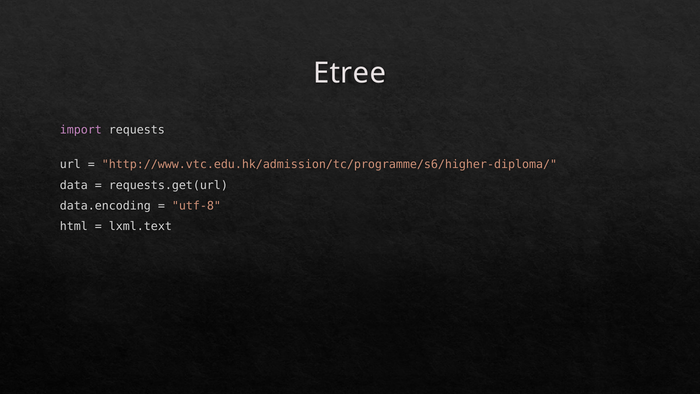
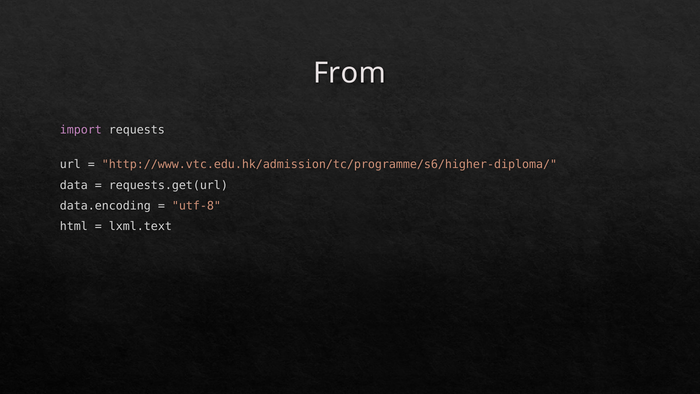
Etree: Etree -> From (350, 73)
